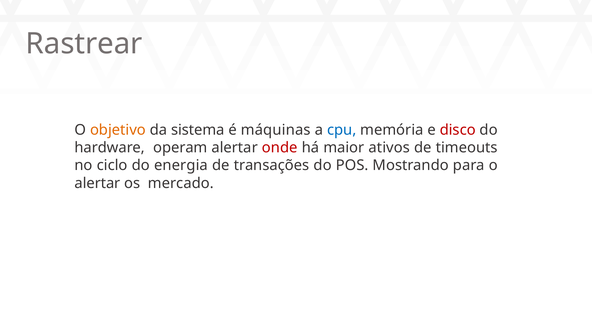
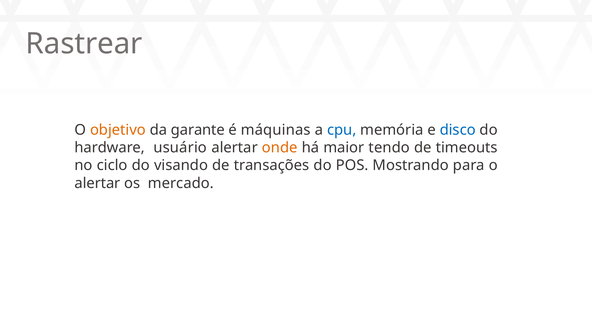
sistema: sistema -> garante (198, 130)
disco colour: red -> blue (458, 130)
operam: operam -> usuário (180, 148)
onde colour: red -> orange (280, 148)
ativos: ativos -> tendo (389, 148)
energia: energia -> visando (181, 165)
